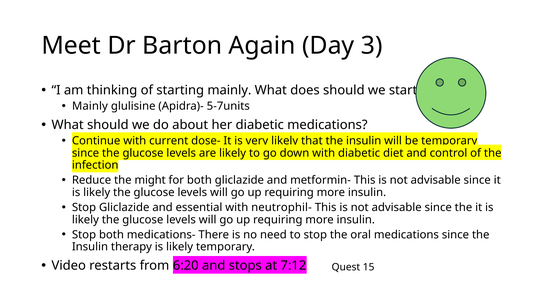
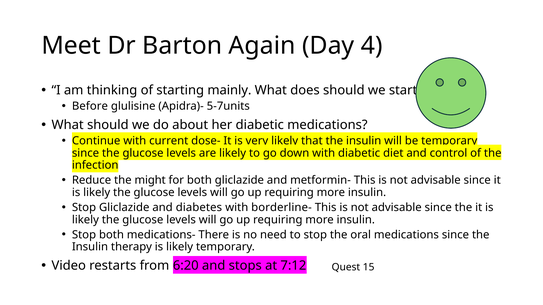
3: 3 -> 4 (372, 46)
Mainly: Mainly -> Before (90, 106)
essential: essential -> diabetes (199, 208)
neutrophil-: neutrophil- -> borderline- (281, 208)
